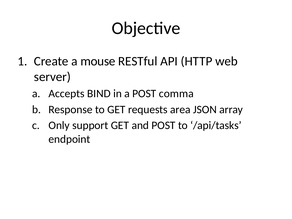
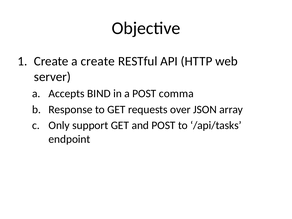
a mouse: mouse -> create (98, 61)
area: area -> over (180, 110)
